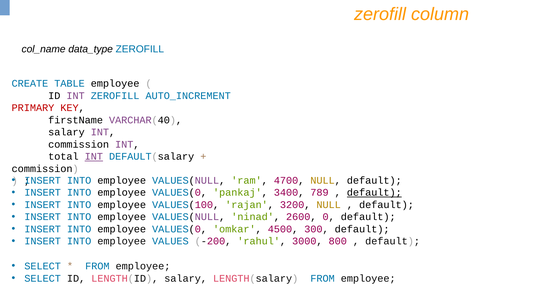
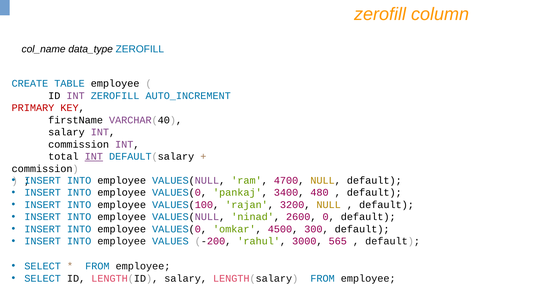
789: 789 -> 480 (320, 193)
default underline: present -> none (374, 193)
800: 800 -> 565 (338, 242)
